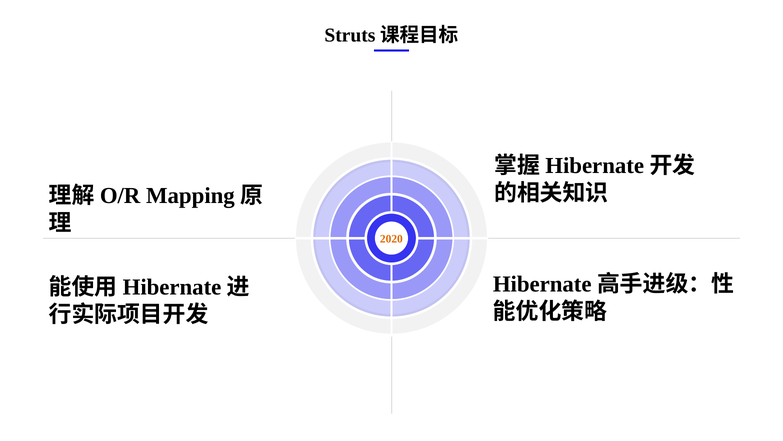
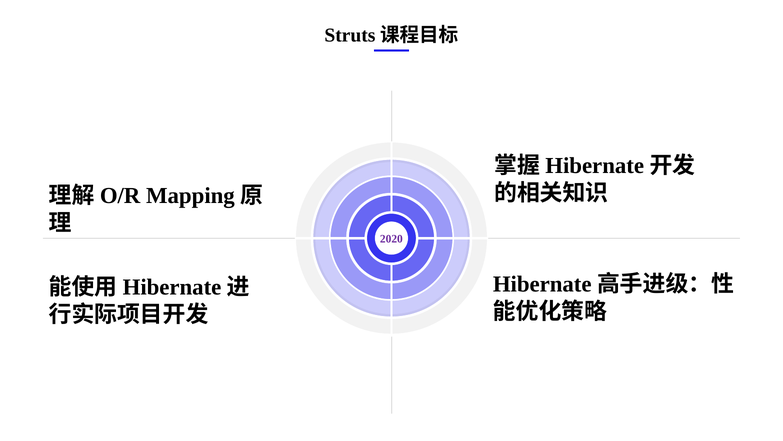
2020 colour: orange -> purple (391, 239)
